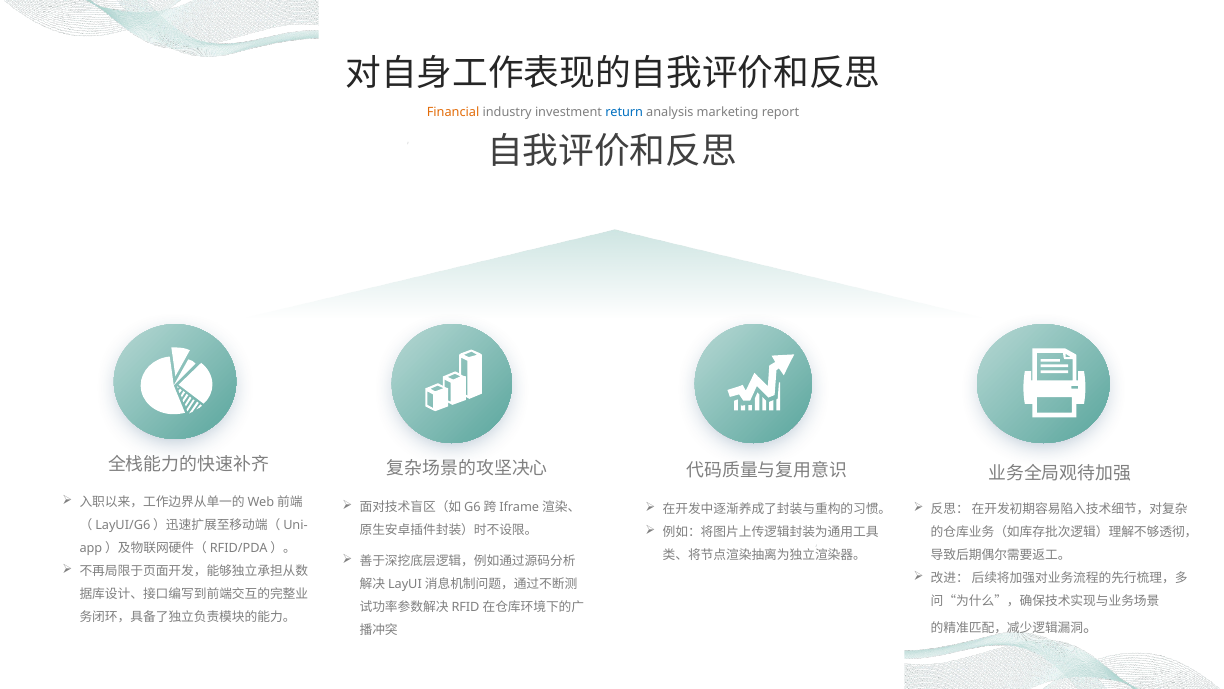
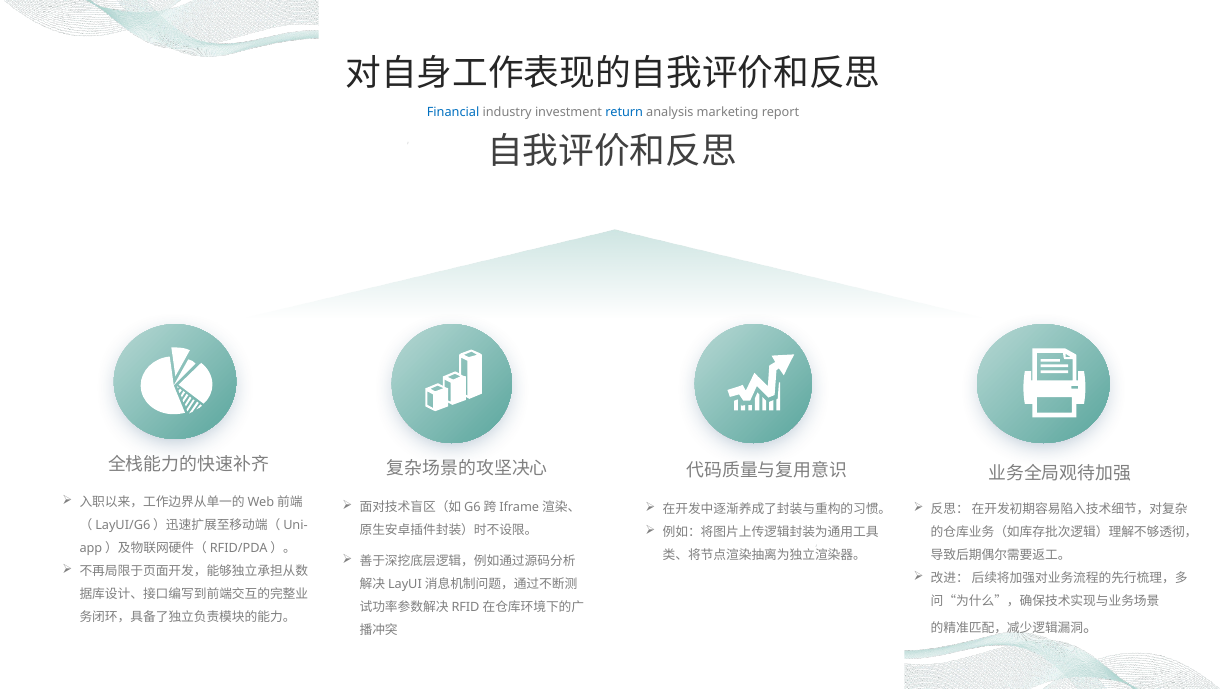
Financial colour: orange -> blue (453, 112)
